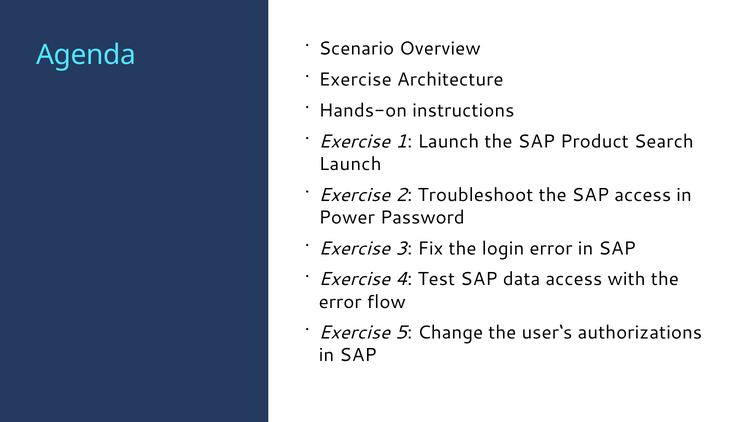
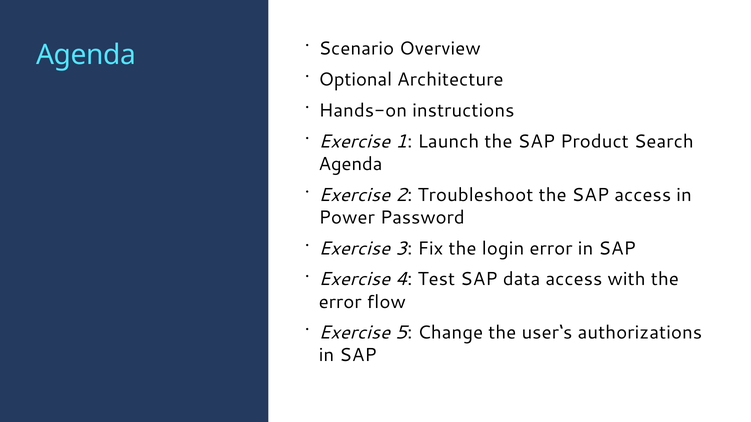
Exercise: Exercise -> Optional (355, 80)
Launch: Launch -> Agenda (350, 164)
